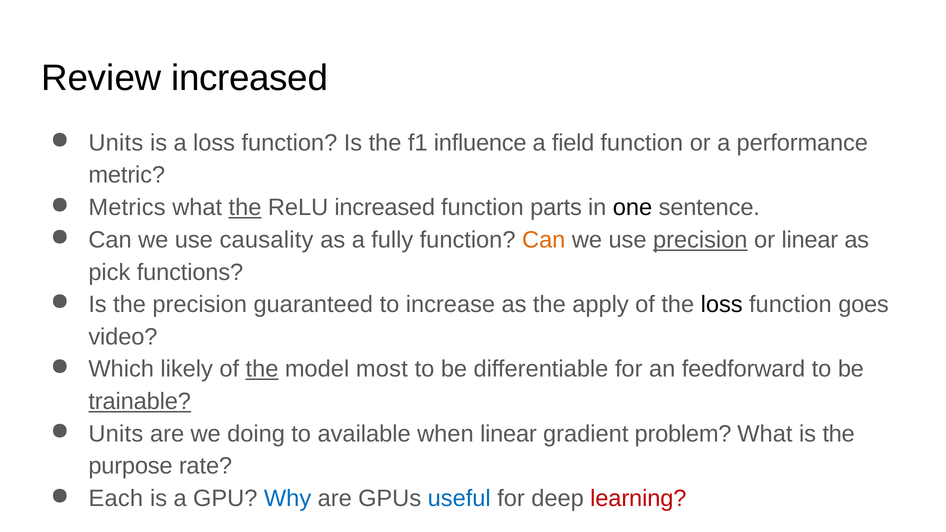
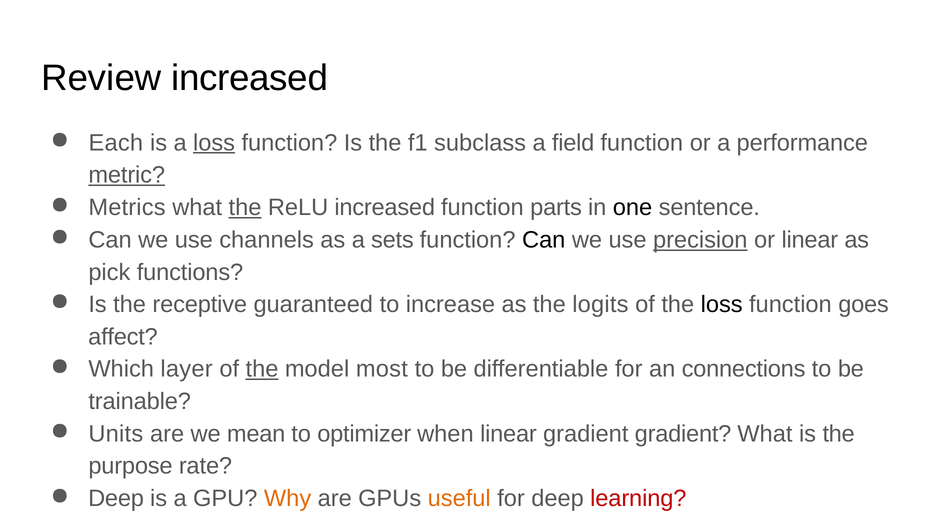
Units: Units -> Each (116, 143)
loss underline: none -> present (214, 143)
influence: influence -> subclass (480, 143)
metric underline: none -> present (127, 175)
causality: causality -> channels (267, 240)
fully: fully -> sets (392, 240)
Can colour: orange -> black (544, 240)
the precision: precision -> receptive (200, 305)
apply: apply -> logits (600, 305)
video: video -> affect (123, 337)
likely: likely -> layer (187, 369)
feedforward: feedforward -> connections (744, 369)
trainable underline: present -> none (140, 402)
doing: doing -> mean (256, 434)
available: available -> optimizer (364, 434)
gradient problem: problem -> gradient (683, 434)
Each: Each -> Deep (116, 499)
Why colour: blue -> orange (288, 499)
useful colour: blue -> orange (459, 499)
